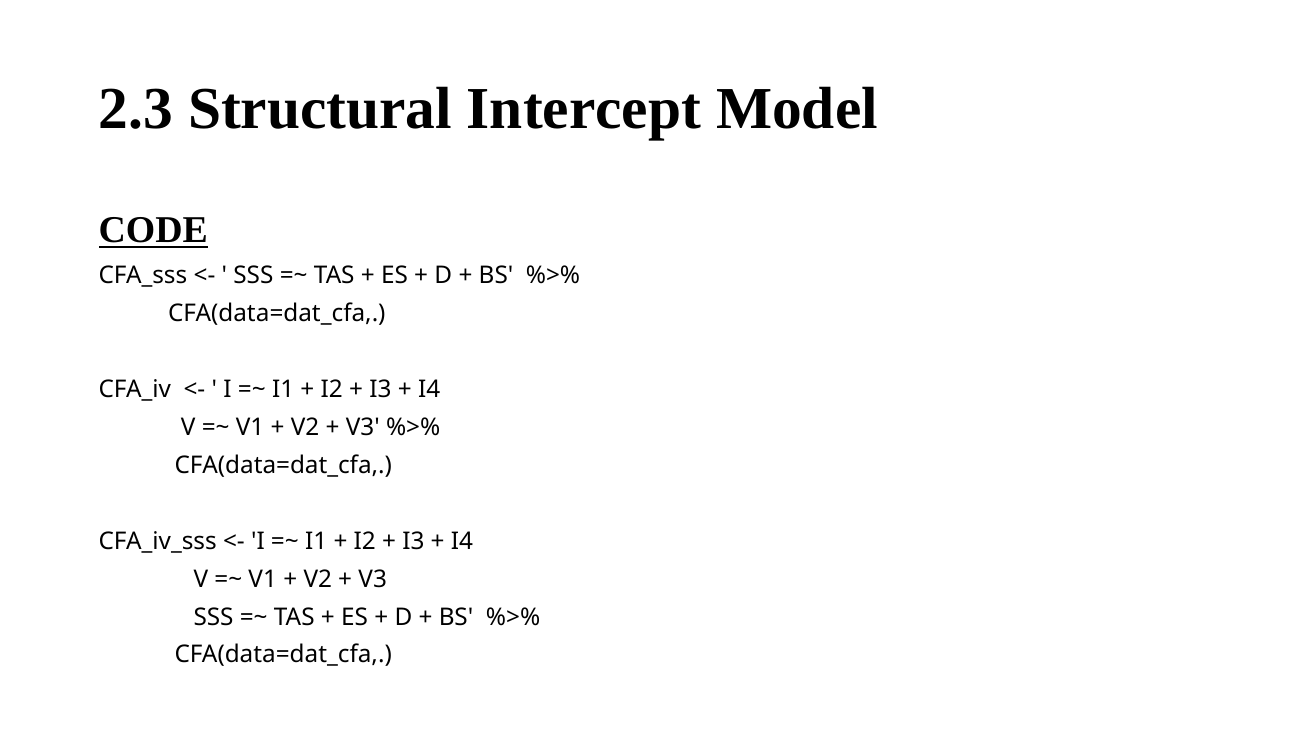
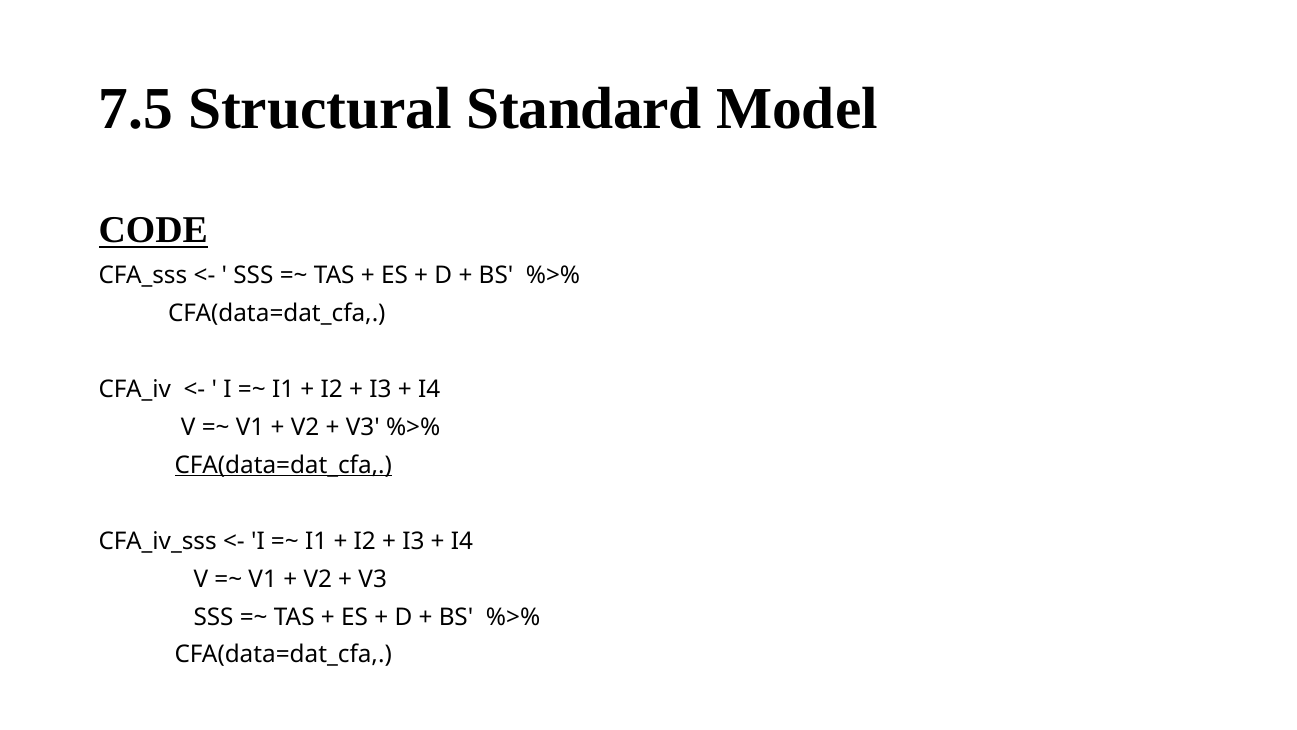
2.3: 2.3 -> 7.5 (136, 109)
Intercept: Intercept -> Standard (584, 109)
CFA(data=dat_cfa underline: none -> present (283, 465)
